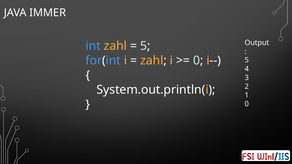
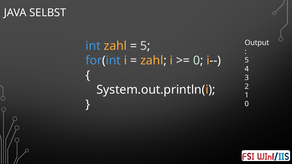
IMMER: IMMER -> SELBST (48, 13)
